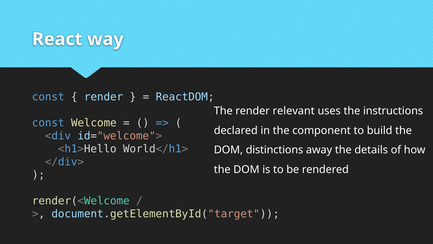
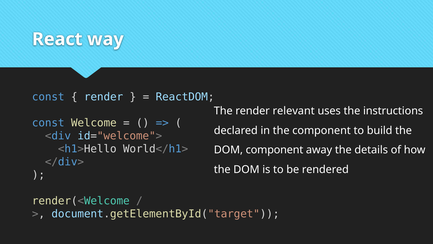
DOM distinctions: distinctions -> component (275, 150)
